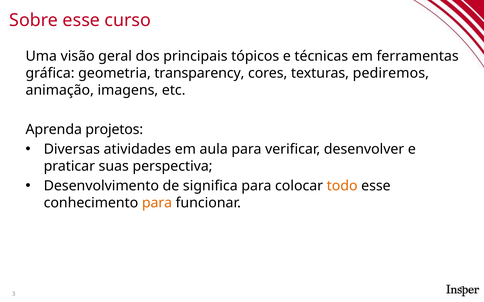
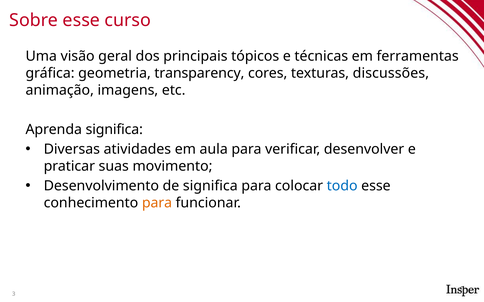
pediremos: pediremos -> discussões (391, 73)
Aprenda projetos: projetos -> significa (114, 130)
perspectiva: perspectiva -> movimento (173, 166)
todo colour: orange -> blue (342, 186)
